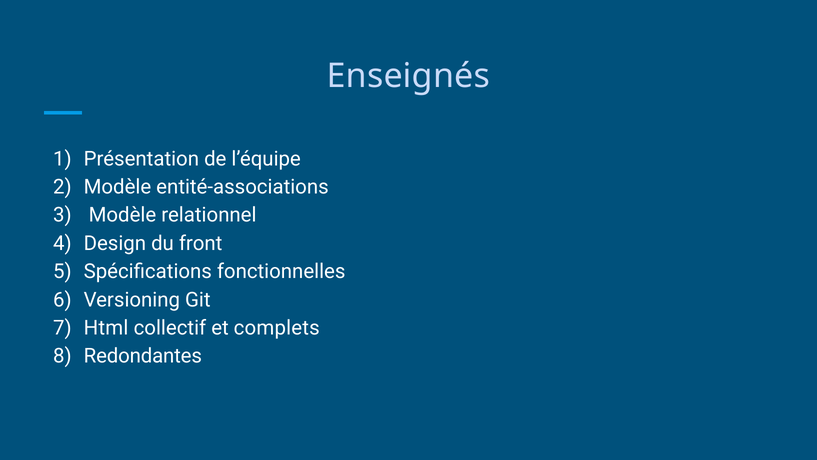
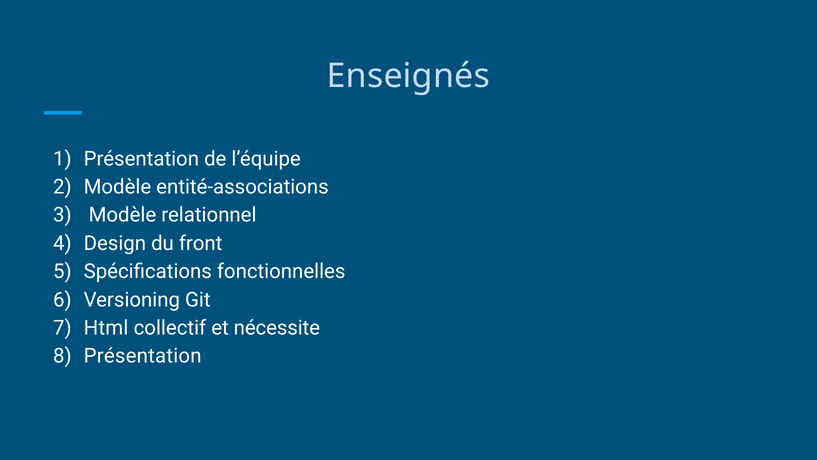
complets: complets -> nécessite (277, 328)
Redondantes: Redondantes -> Présentation (143, 356)
